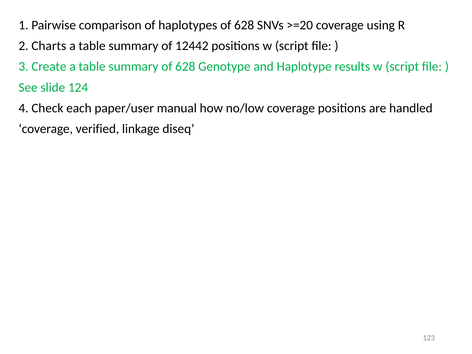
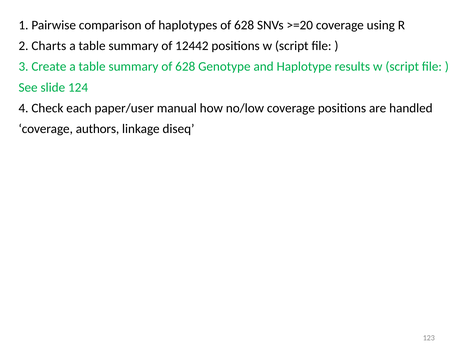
verified: verified -> authors (97, 129)
